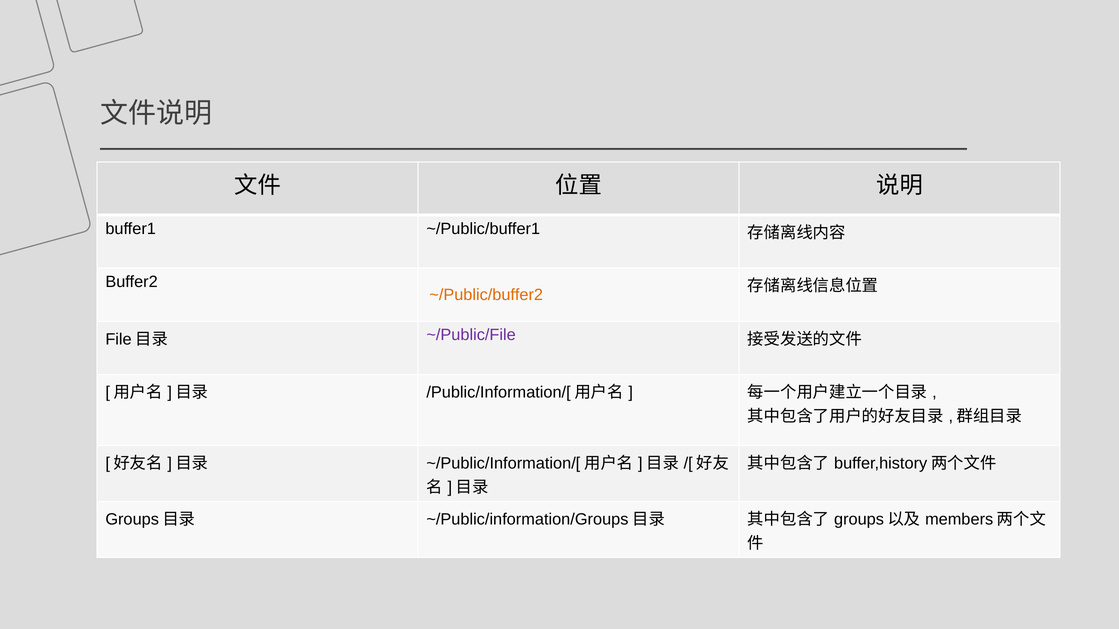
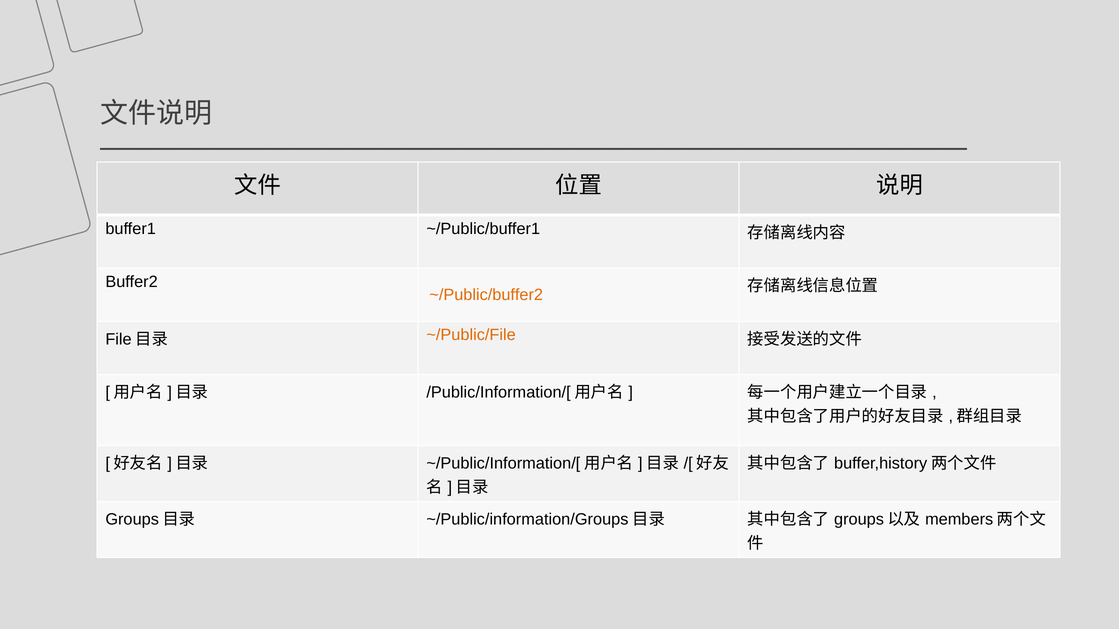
~/Public/File colour: purple -> orange (471, 335)
